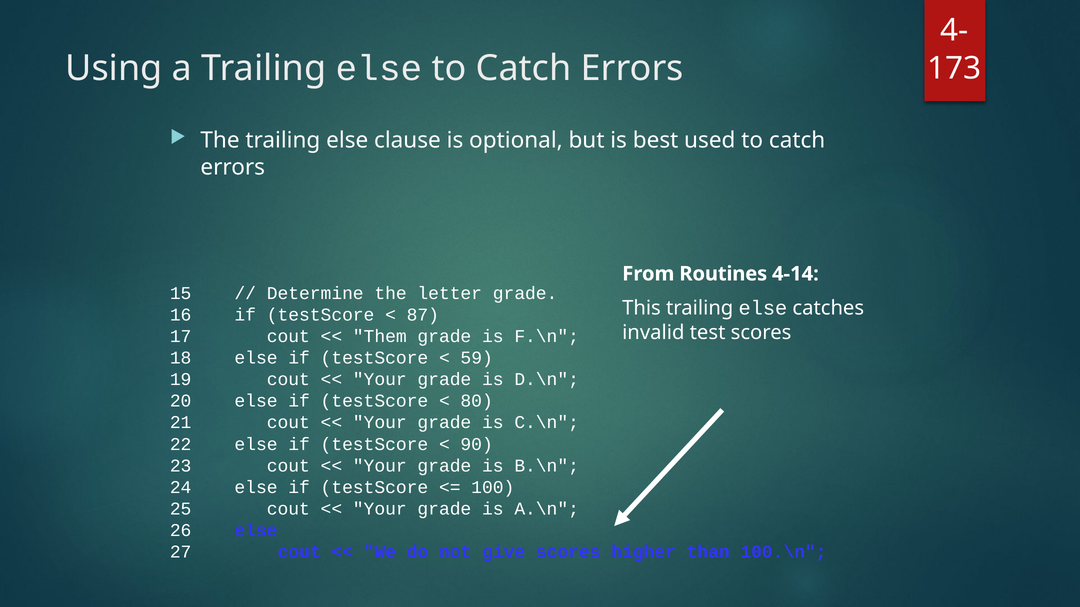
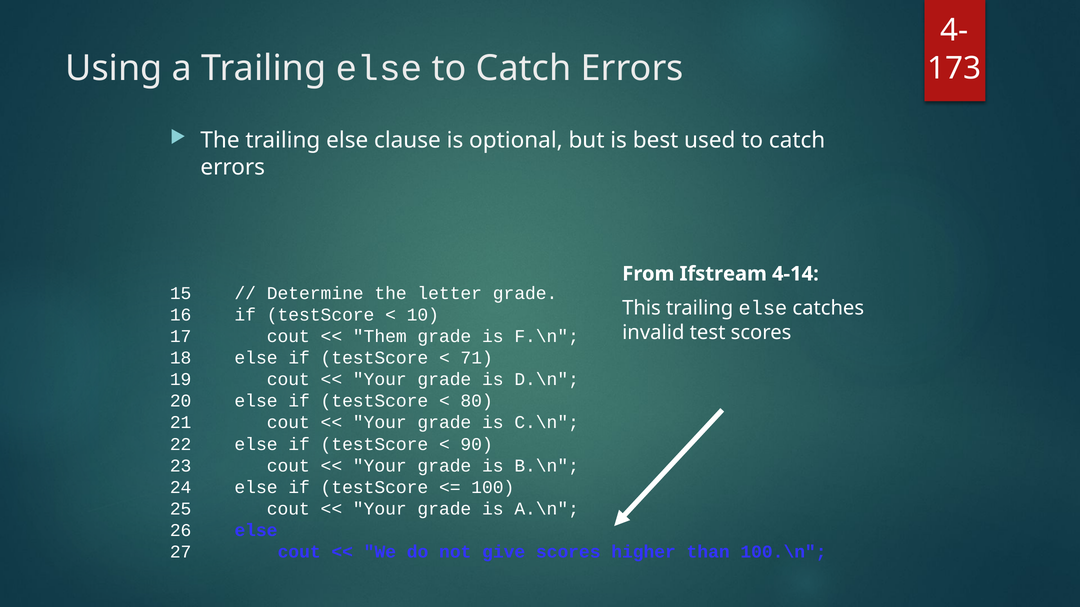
Routines: Routines -> Ifstream (723, 274)
87: 87 -> 10 (423, 315)
59: 59 -> 71 (477, 358)
